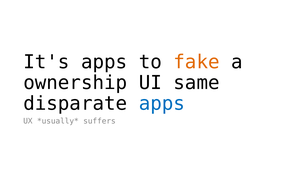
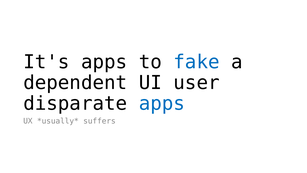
fake colour: orange -> blue (197, 62)
ownership: ownership -> dependent (75, 83)
same: same -> user (197, 83)
